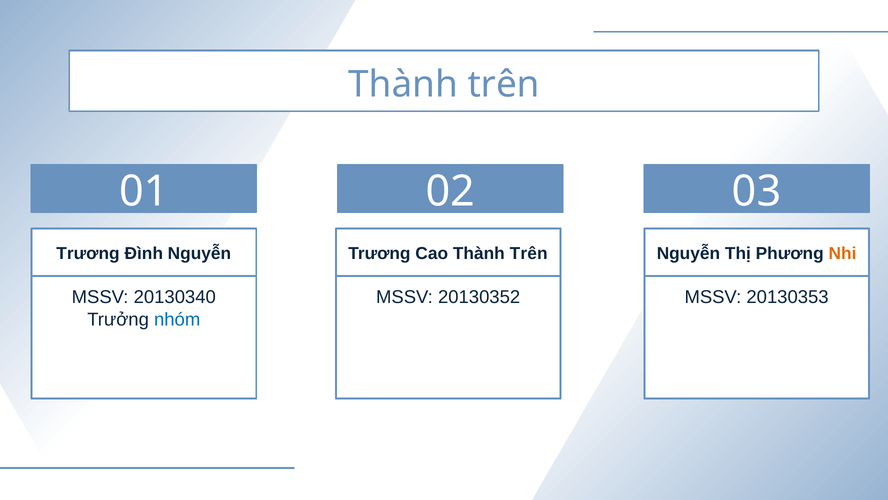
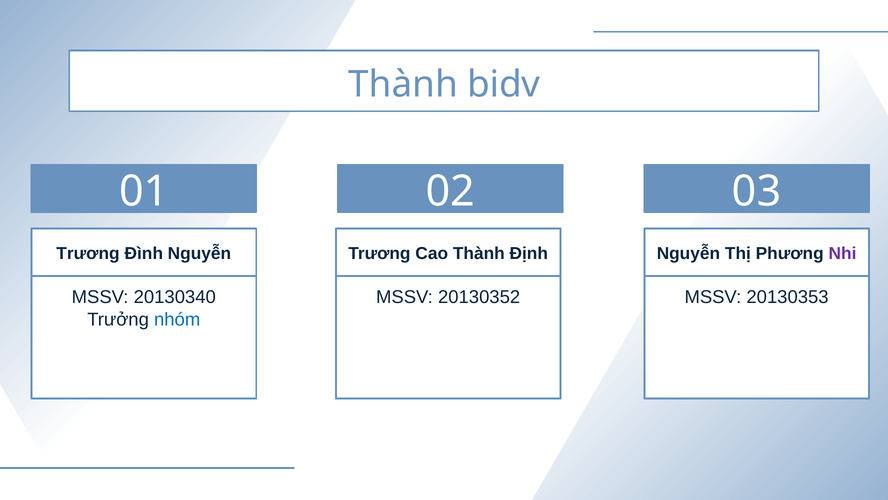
trên: trên -> bidv (504, 84)
Cao Thành Trên: Trên -> Định (529, 253)
Nhi colour: orange -> purple (843, 253)
